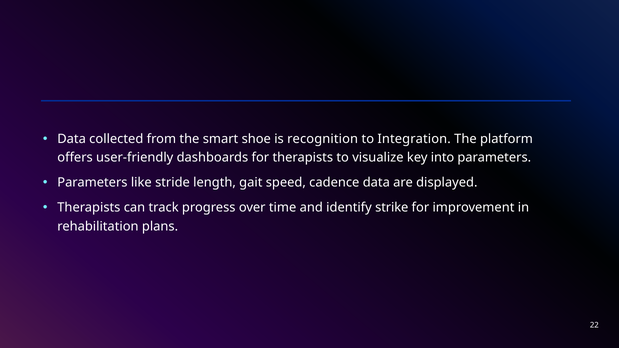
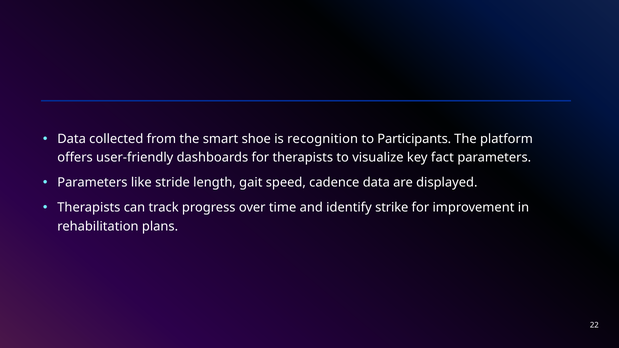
Integration: Integration -> Participants (414, 139)
into: into -> fact (442, 158)
